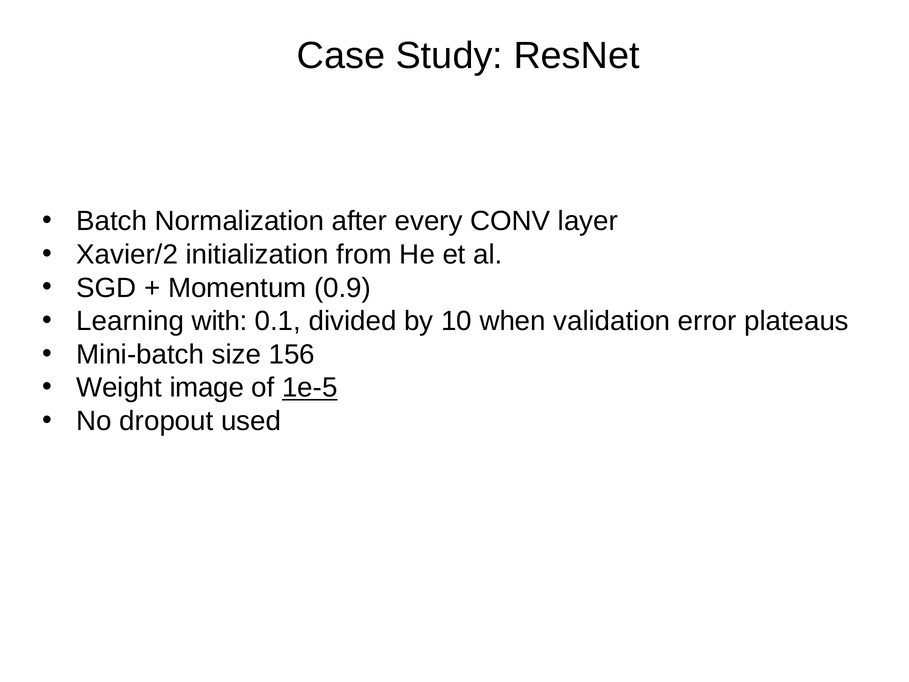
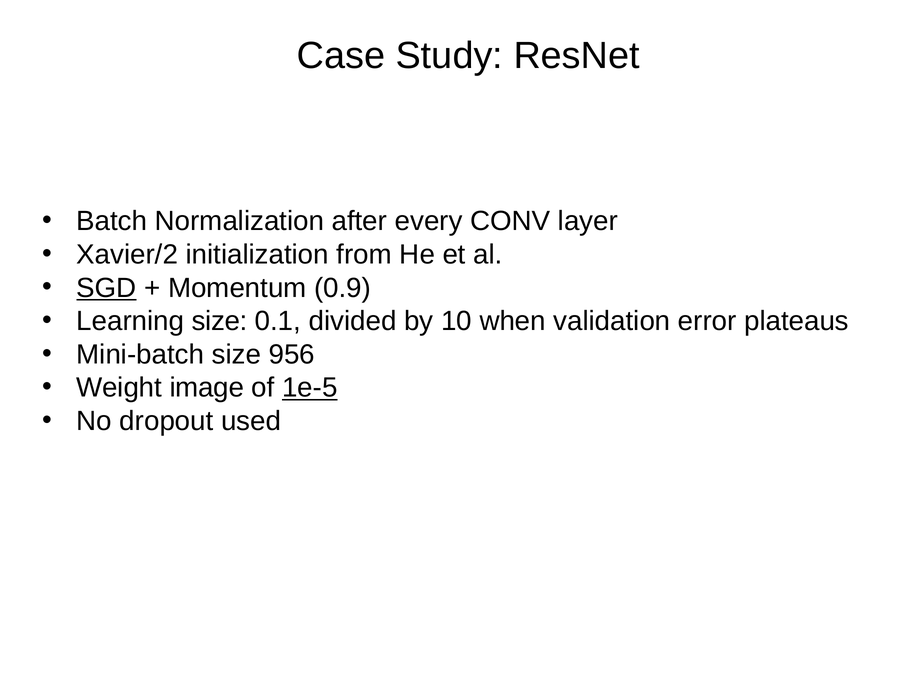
SGD underline: none -> present (106, 288)
Learning with: with -> size (220, 321)
156: 156 -> 956 (292, 354)
